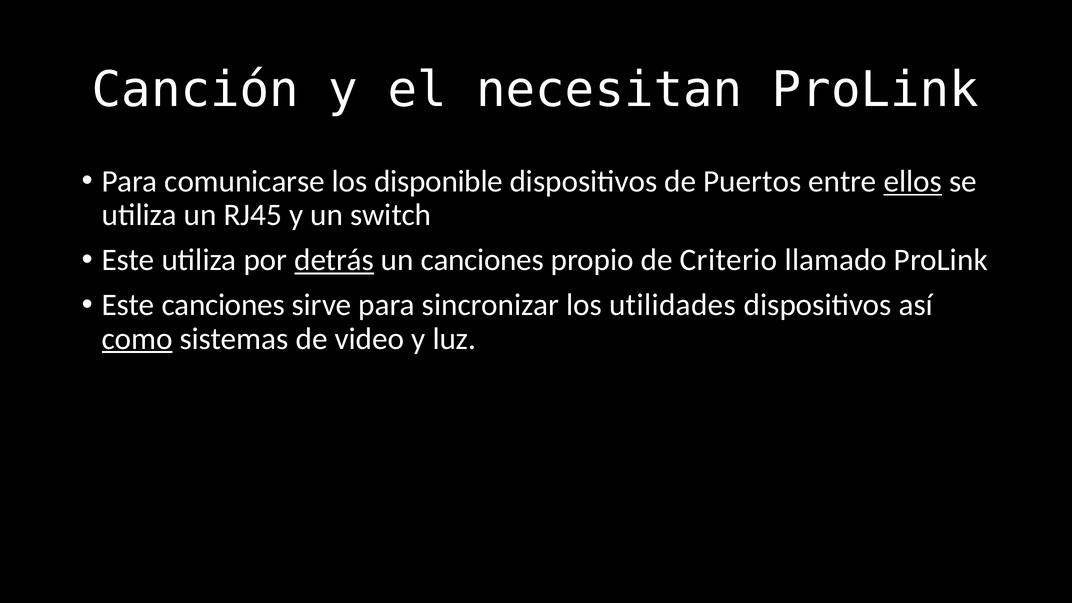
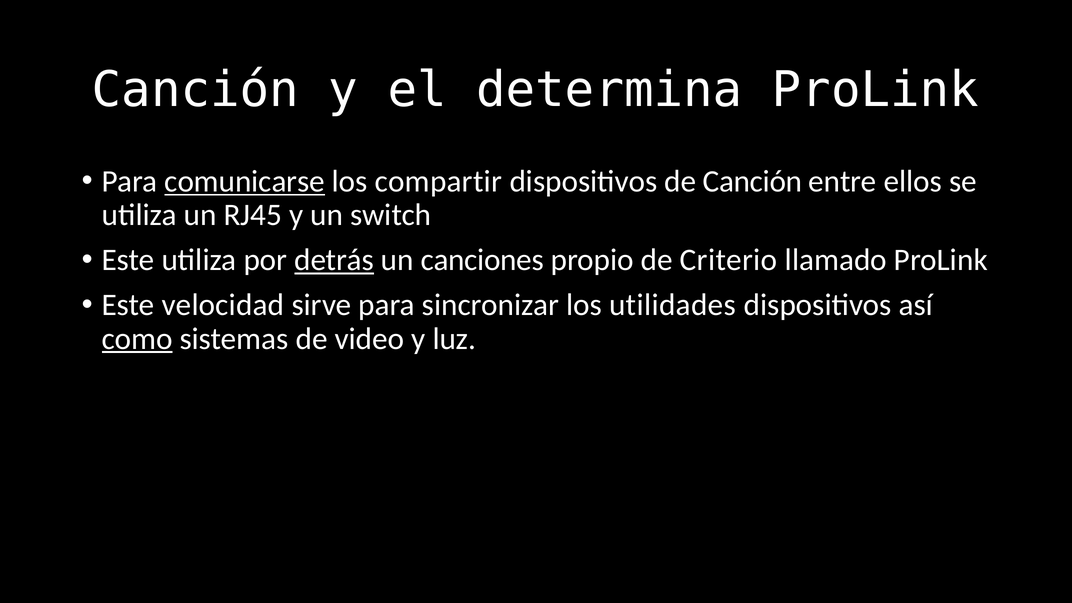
necesitan: necesitan -> determina (609, 90)
comunicarse underline: none -> present (245, 181)
disponible: disponible -> compartir (438, 181)
de Puertos: Puertos -> Canción (753, 181)
ellos underline: present -> none (913, 181)
Este canciones: canciones -> velocidad (223, 305)
